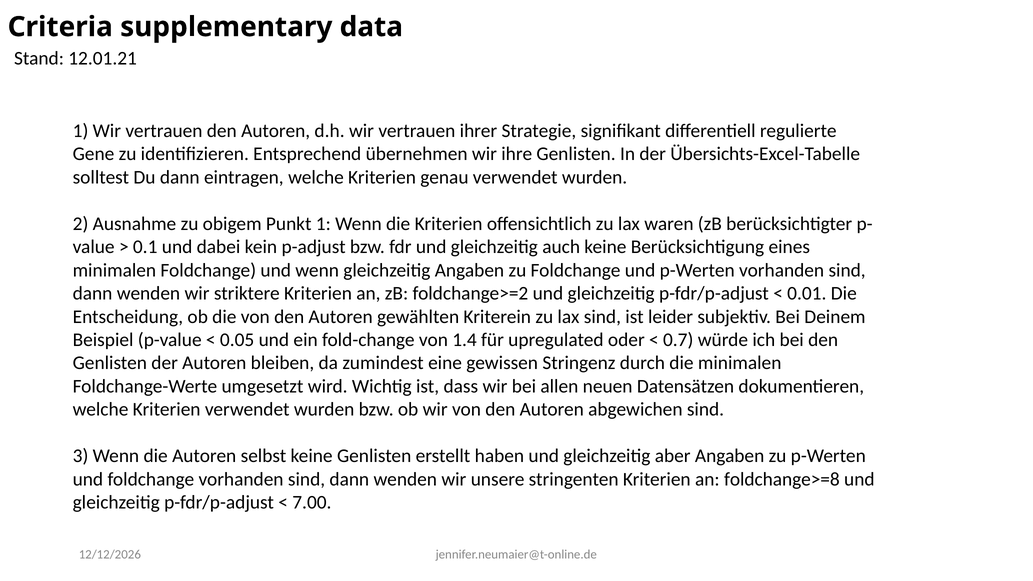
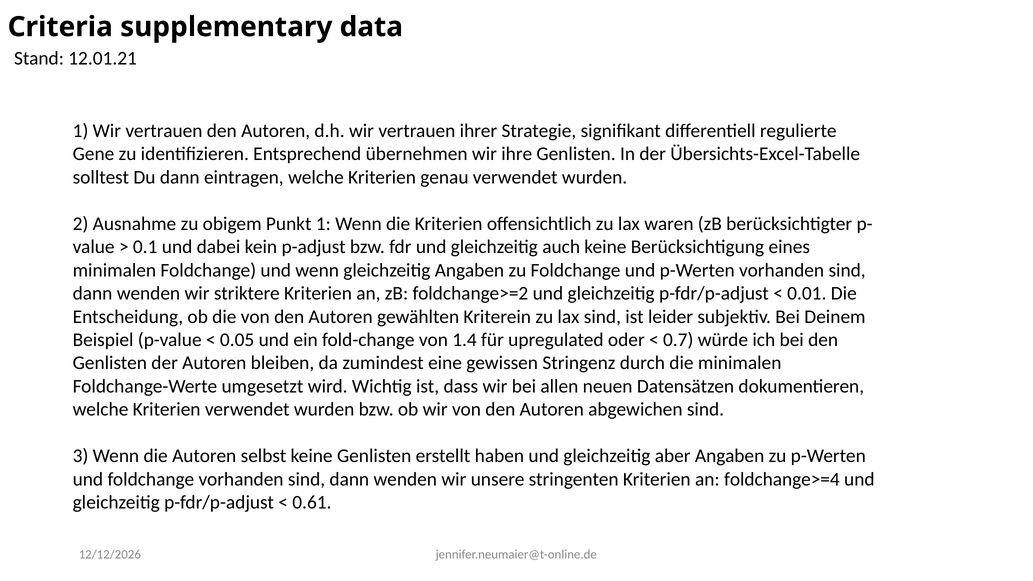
foldchange>=8: foldchange>=8 -> foldchange>=4 (782, 479)
7.00: 7.00 -> 0.61 (312, 503)
